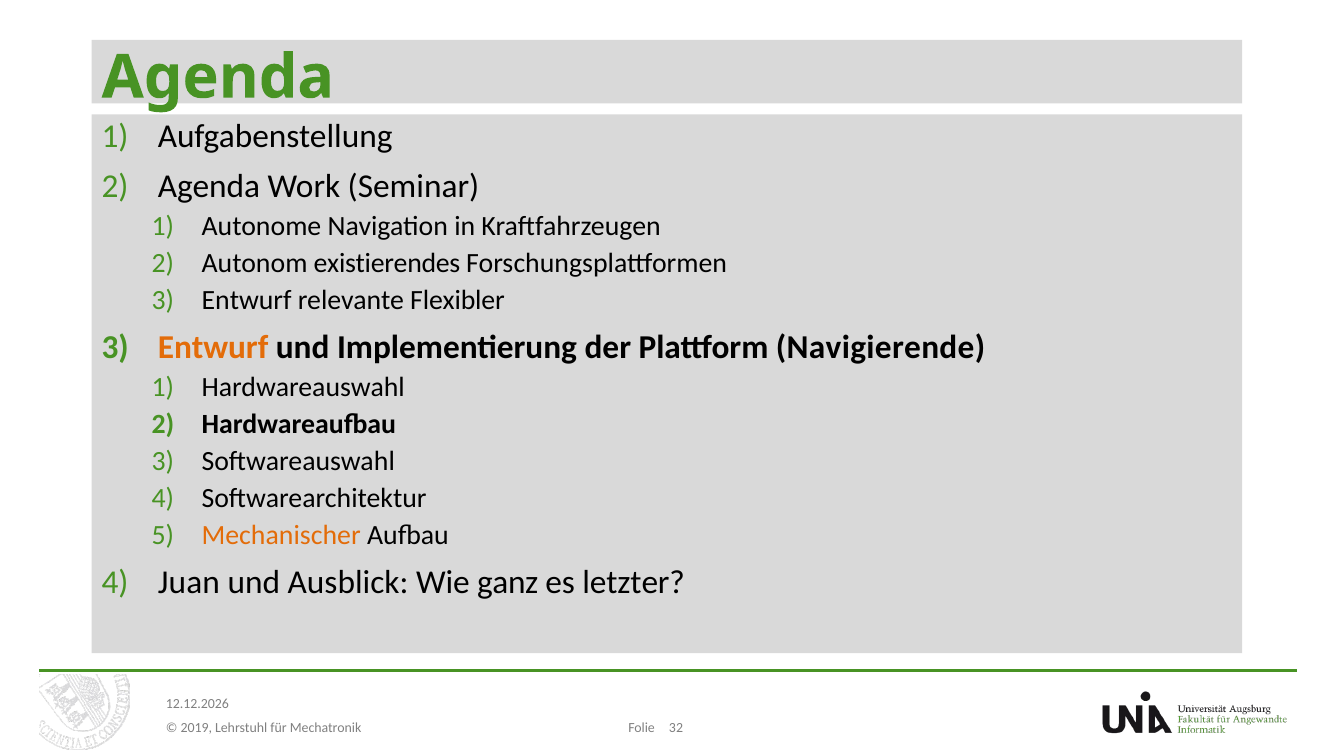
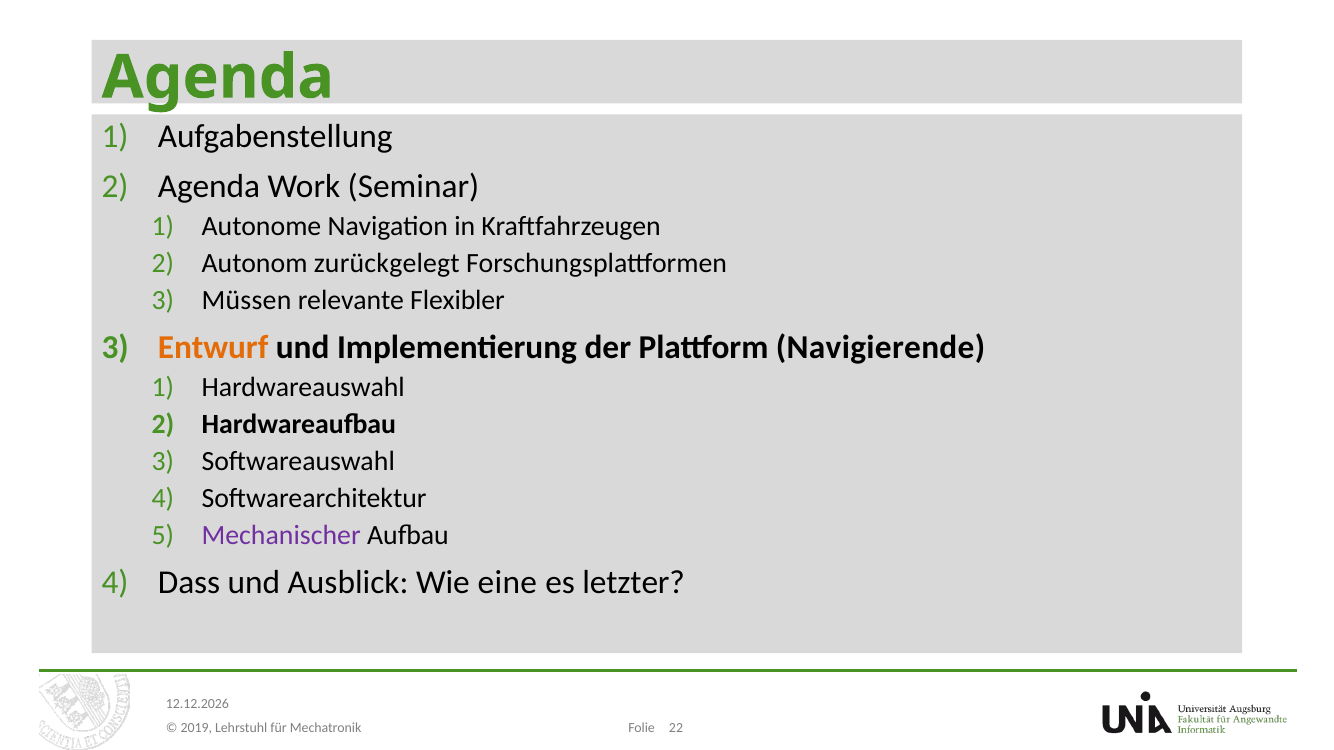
existierendes: existierendes -> zurückgelegt (387, 264)
Entwurf: Entwurf -> Müssen (246, 301)
Mechanischer colour: orange -> purple (281, 535)
Juan: Juan -> Dass (189, 582)
ganz: ganz -> eine (507, 582)
32: 32 -> 22 (676, 729)
